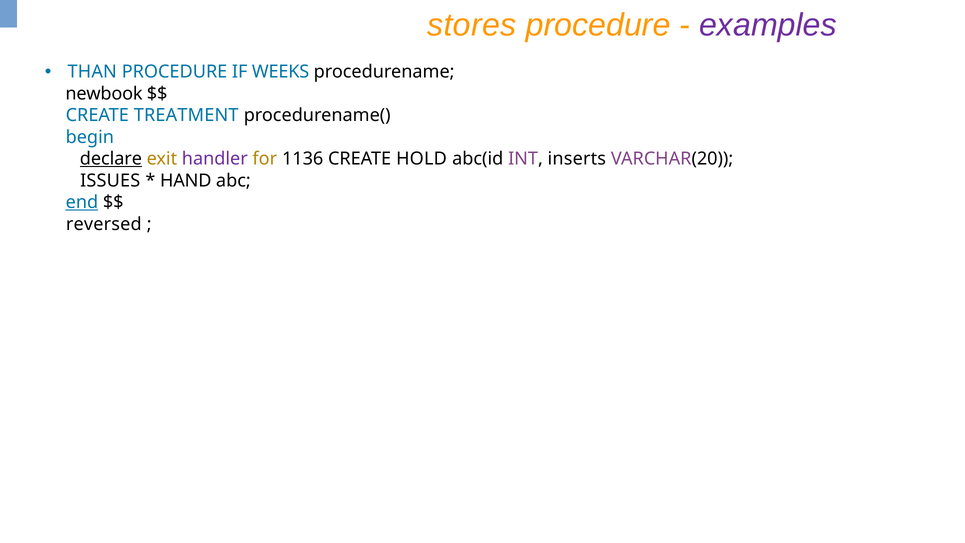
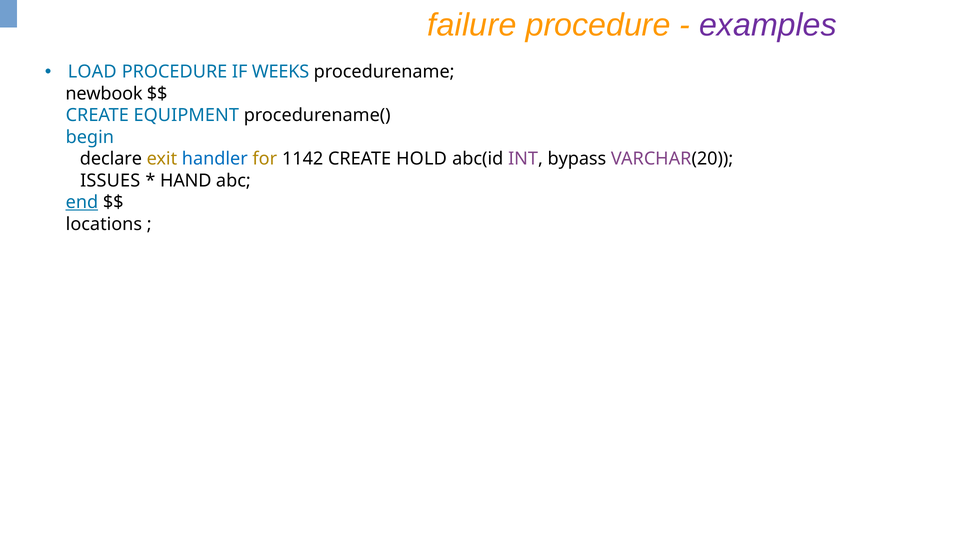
stores: stores -> failure (472, 25)
THAN: THAN -> LOAD (92, 72)
TREATMENT: TREATMENT -> EQUIPMENT (186, 115)
declare underline: present -> none (111, 159)
handler colour: purple -> blue (215, 159)
1136: 1136 -> 1142 (303, 159)
inserts: inserts -> bypass (577, 159)
reversed: reversed -> locations (104, 224)
